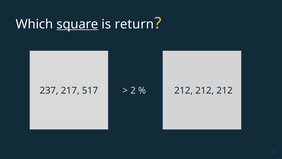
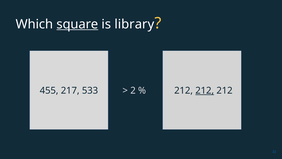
return: return -> library (134, 24)
237: 237 -> 455 (49, 90)
517: 517 -> 533 (90, 90)
212 underline: none -> present (205, 90)
